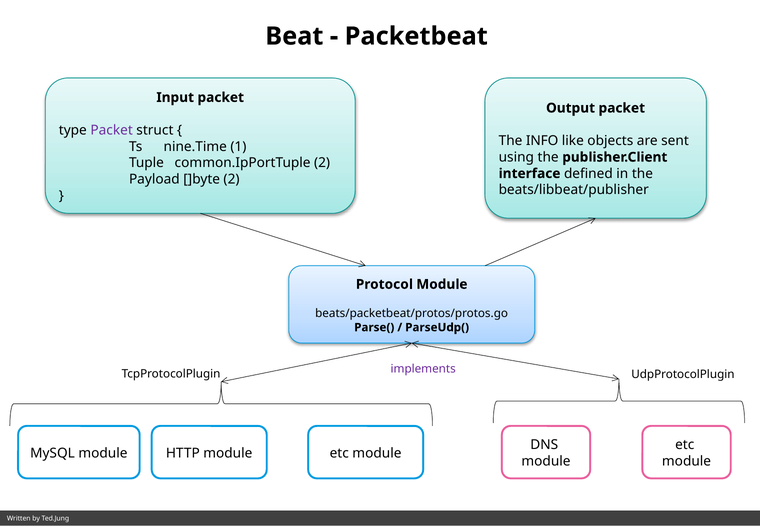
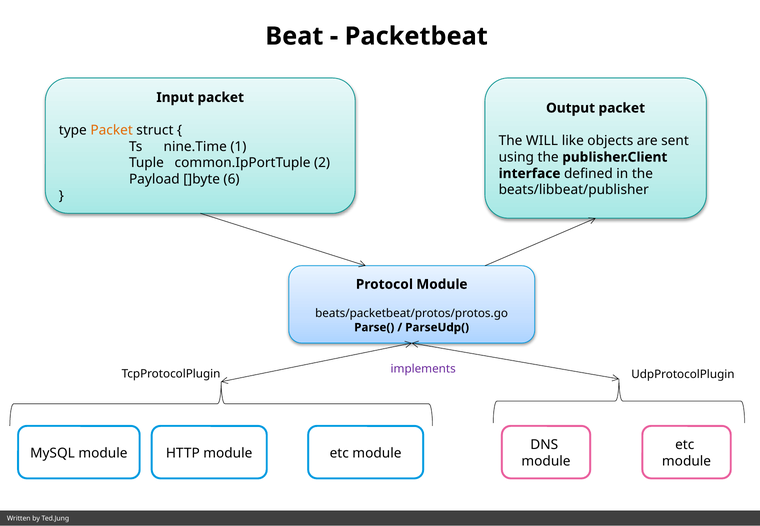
Packet colour: purple -> orange (112, 130)
INFO: INFO -> WILL (542, 141)
]byte 2: 2 -> 6 (232, 179)
